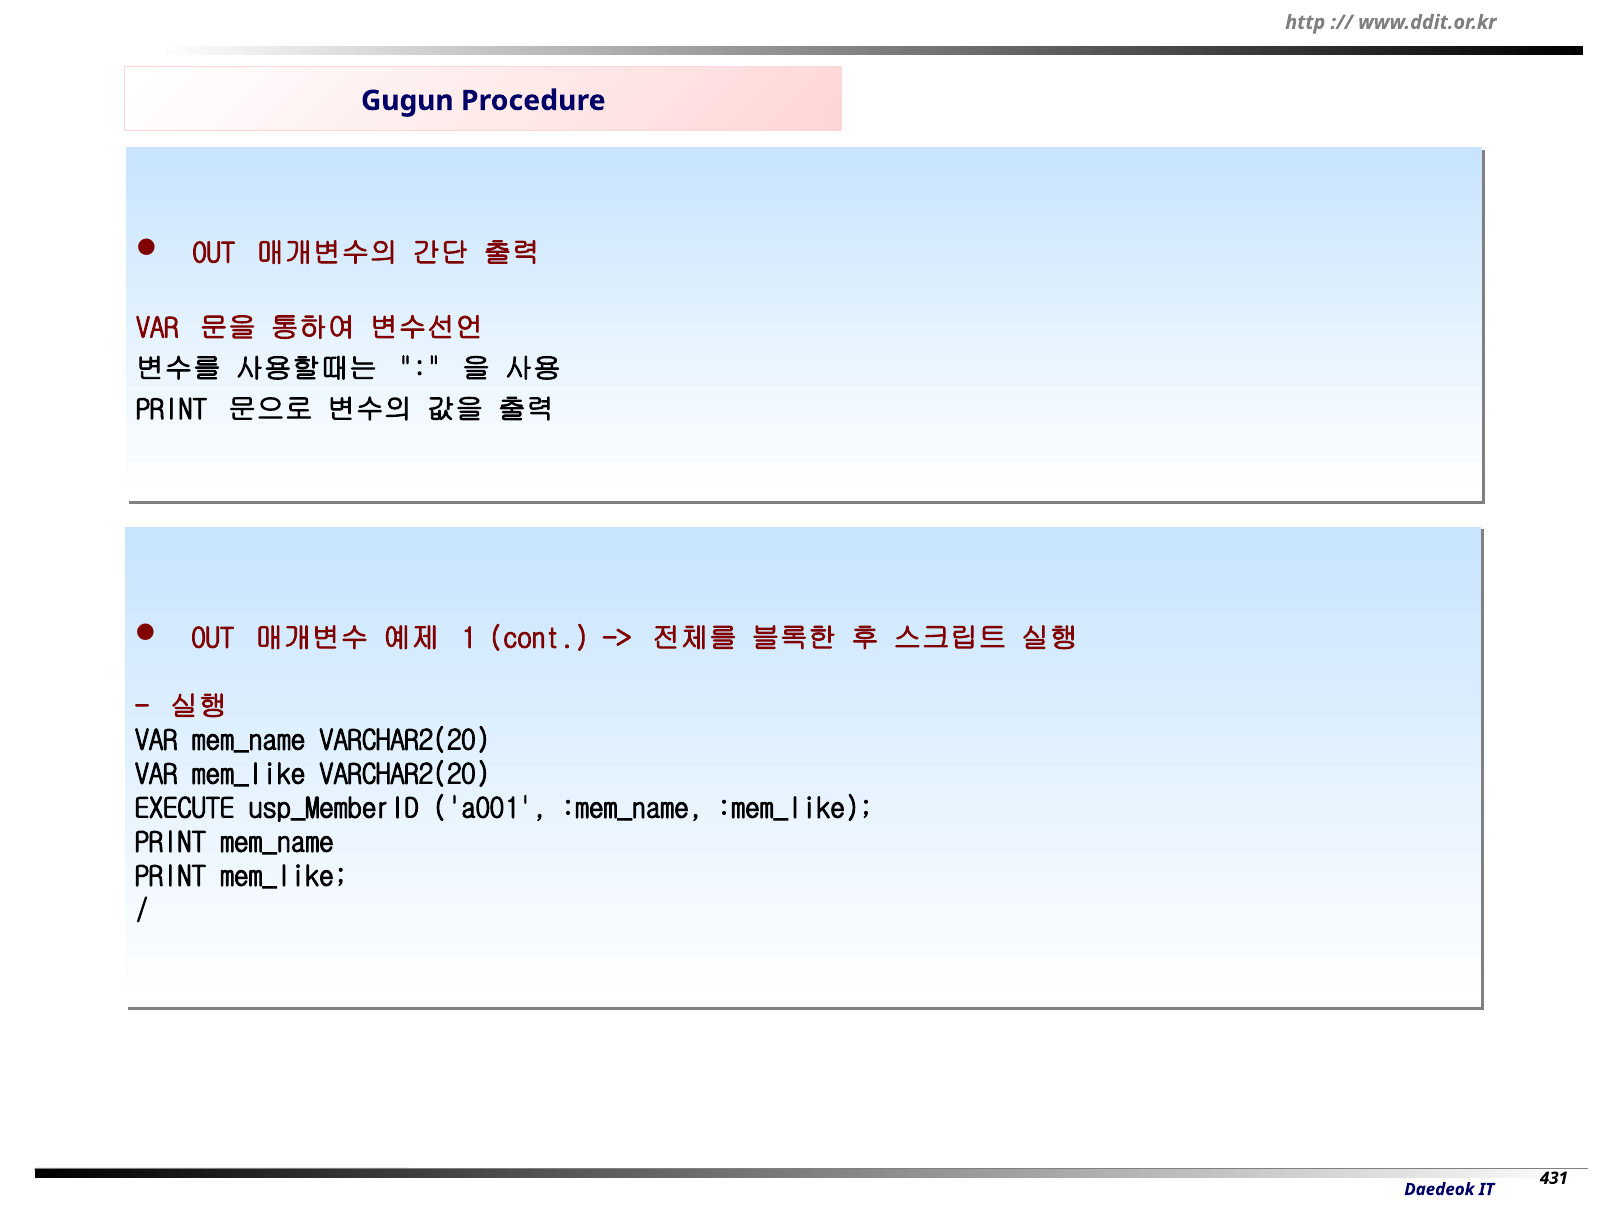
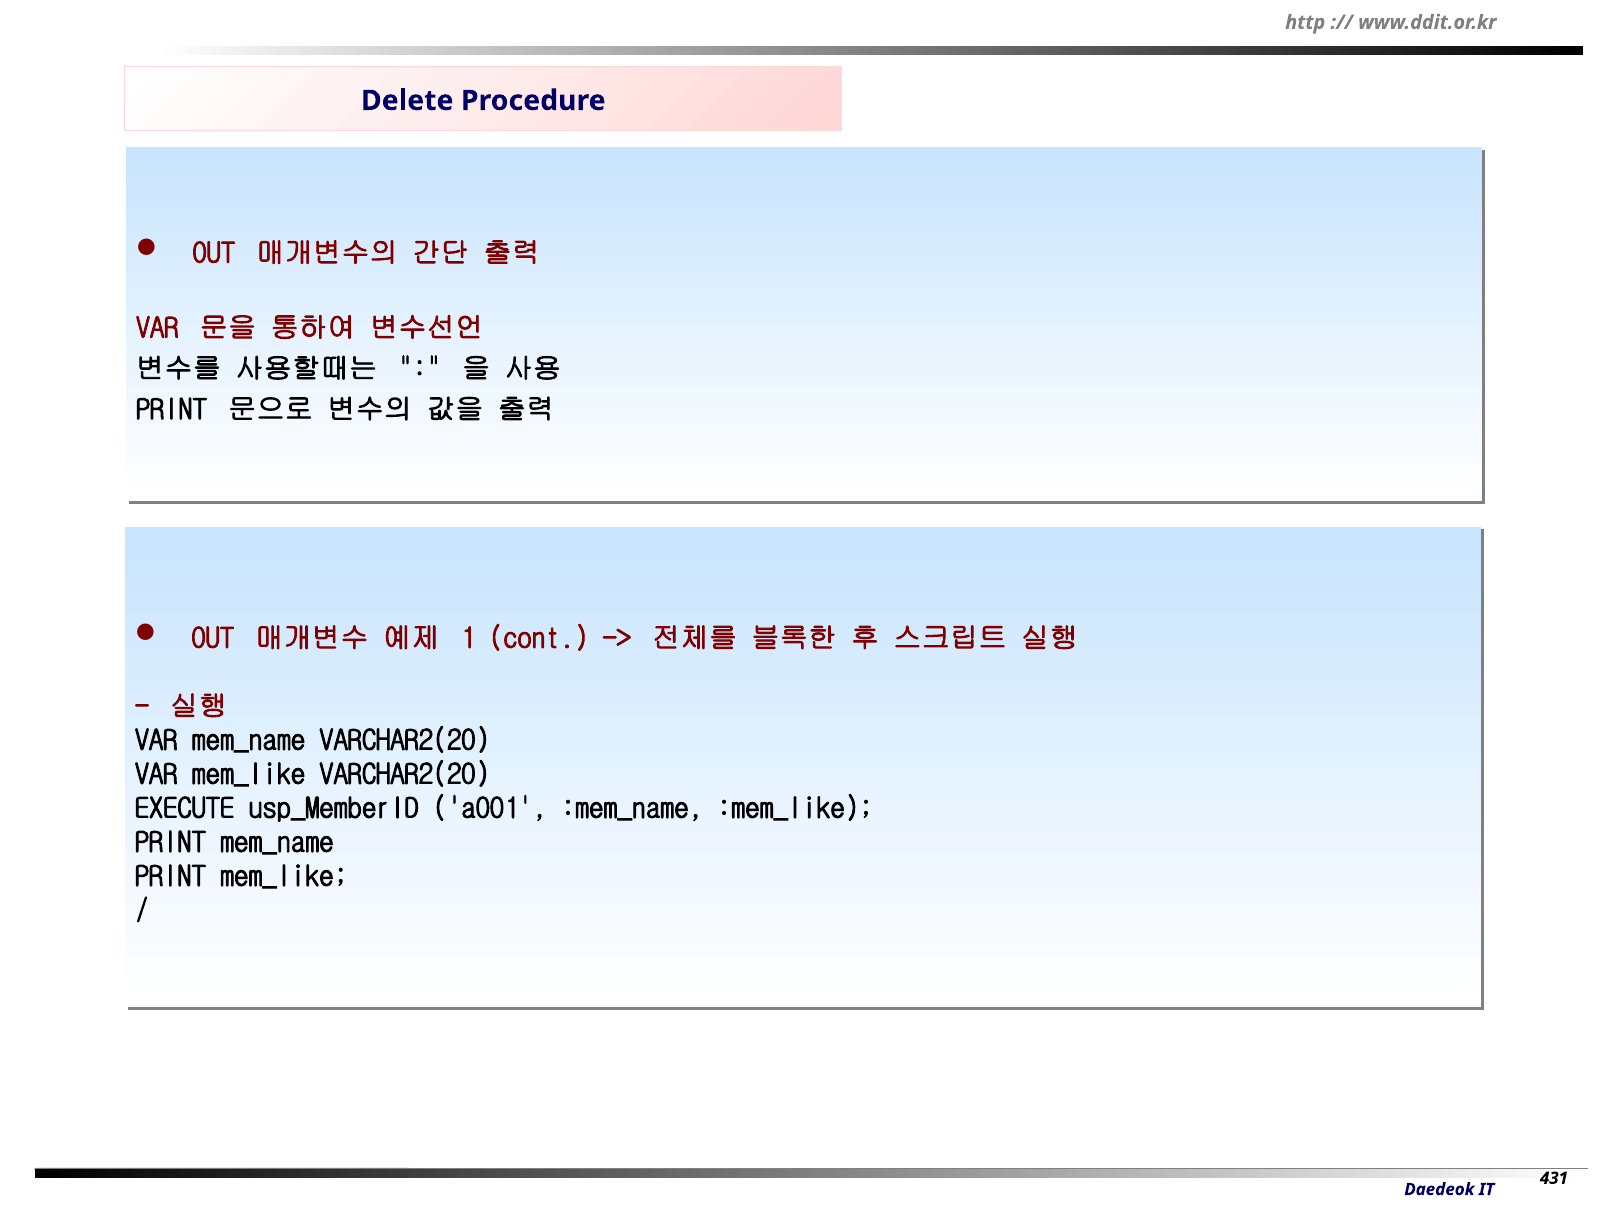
Gugun: Gugun -> Delete (407, 101)
